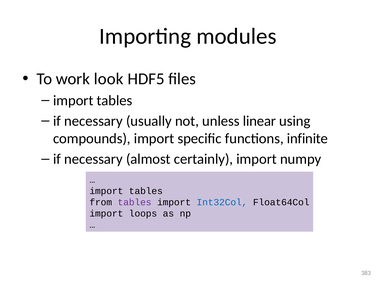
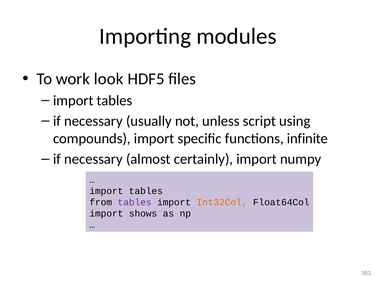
linear: linear -> script (259, 121)
Int32Col colour: blue -> orange (222, 202)
loops: loops -> shows (143, 214)
